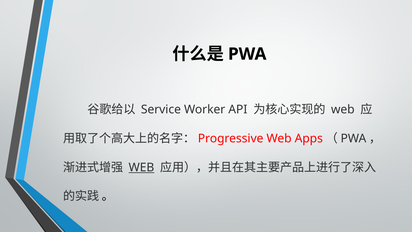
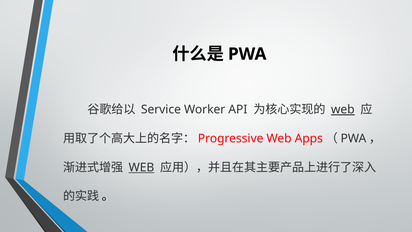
web underline: none -> present (343, 110)
